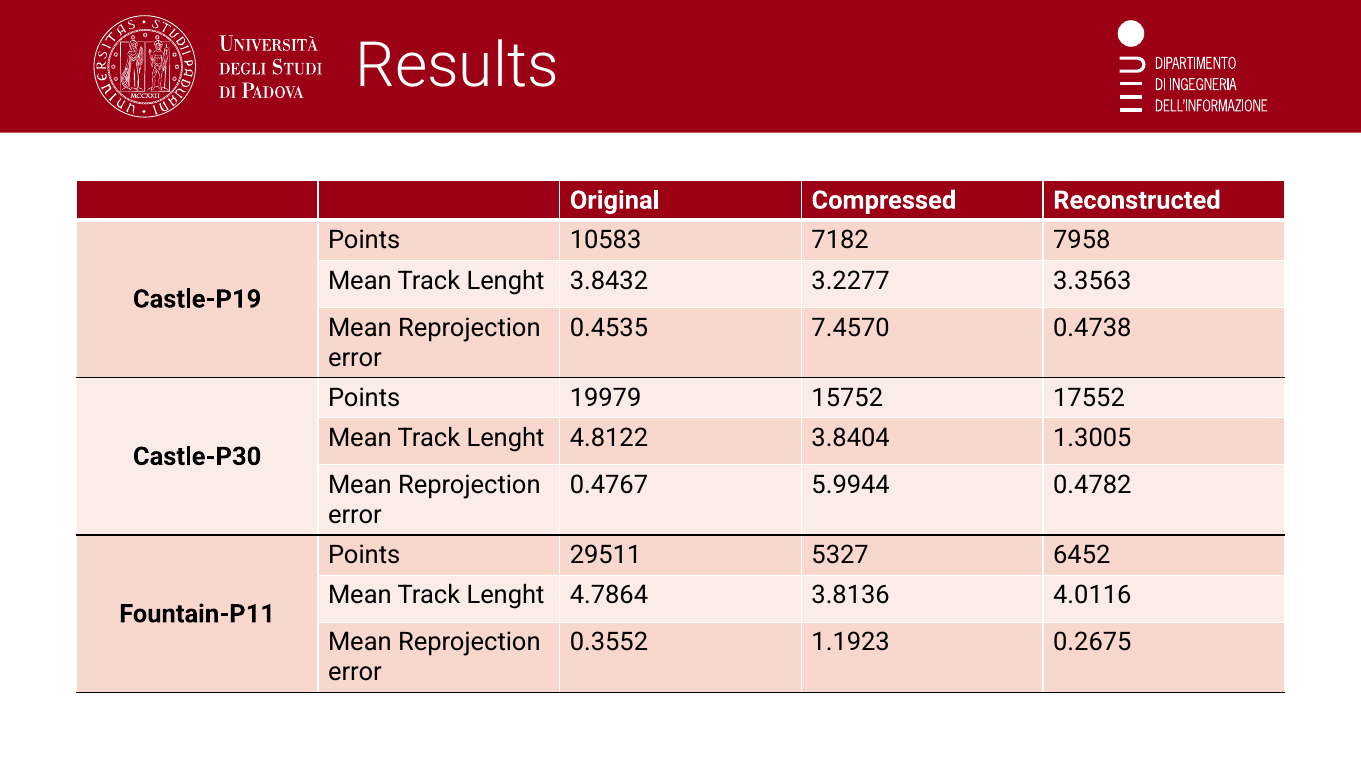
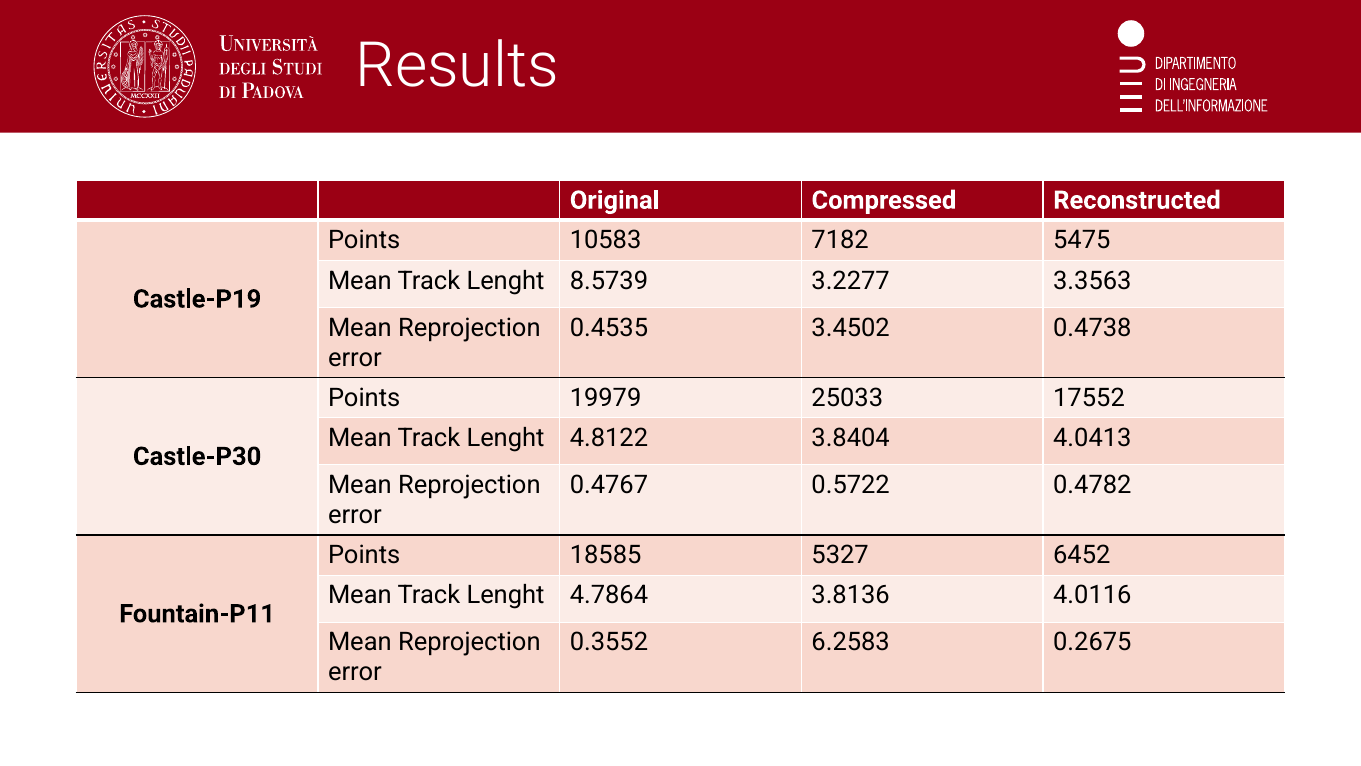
7958: 7958 -> 5475 (1082, 240)
3.8432: 3.8432 -> 8.5739 (609, 281)
7.4570: 7.4570 -> 3.4502 (851, 328)
15752: 15752 -> 25033 (847, 398)
1.3005: 1.3005 -> 4.0413 (1092, 438)
5.9944: 5.9944 -> 0.5722 (851, 485)
29511: 29511 -> 18585 (606, 555)
1.1923: 1.1923 -> 6.2583 (851, 642)
